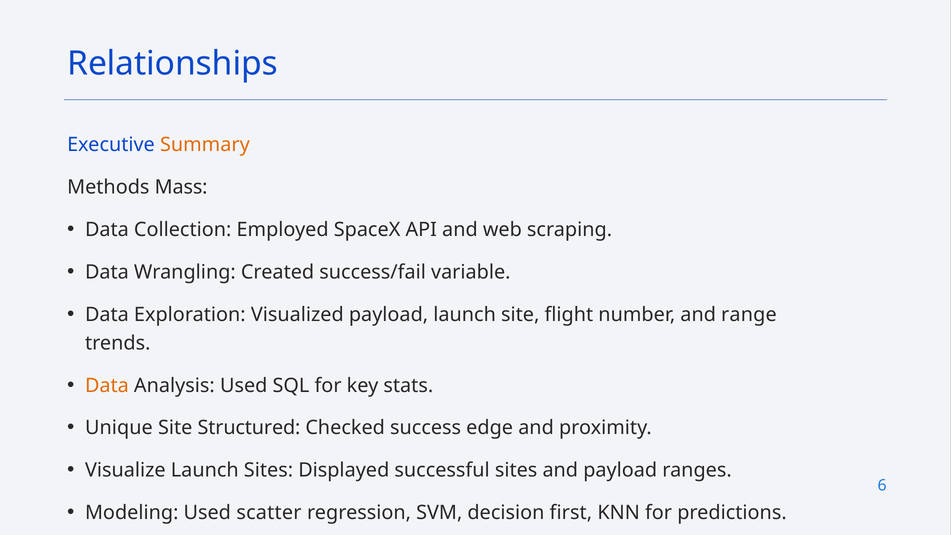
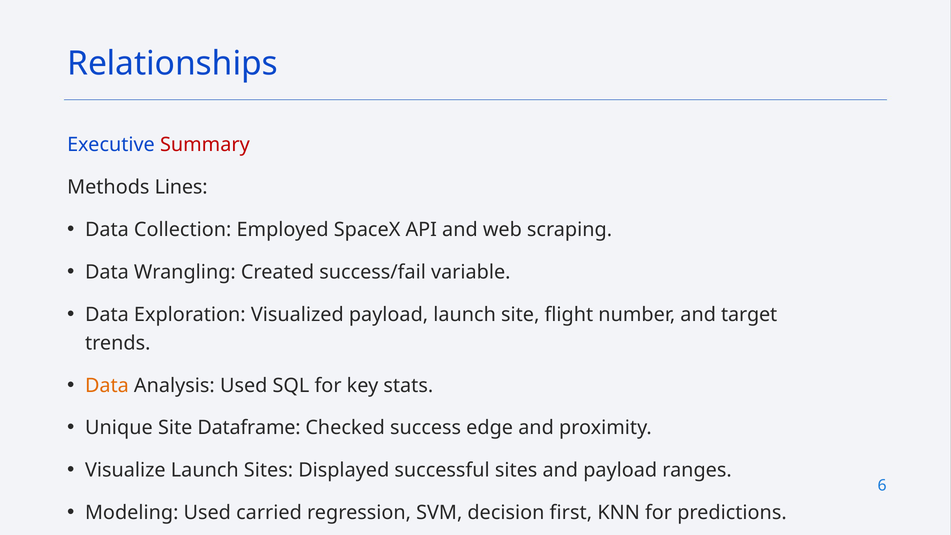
Summary colour: orange -> red (205, 145)
Mass: Mass -> Lines (181, 187)
range: range -> target (749, 315)
Structured: Structured -> Dataframe (249, 428)
scatter: scatter -> carried (269, 513)
